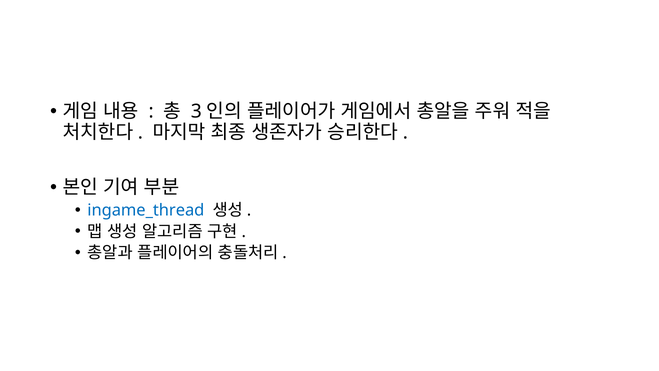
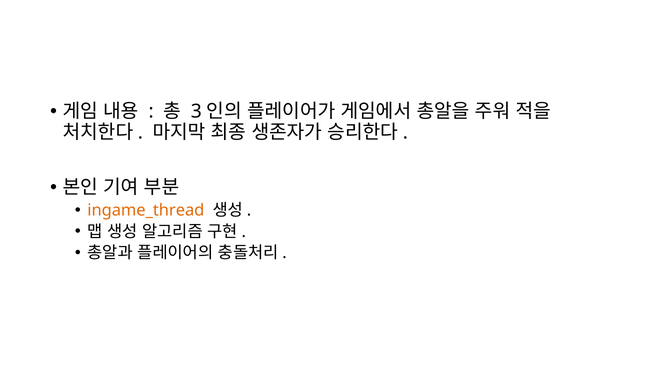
ingame_thread colour: blue -> orange (146, 210)
